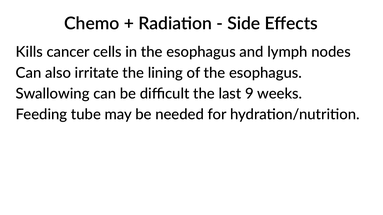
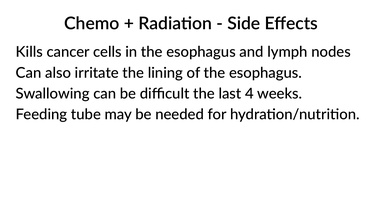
9: 9 -> 4 (249, 94)
